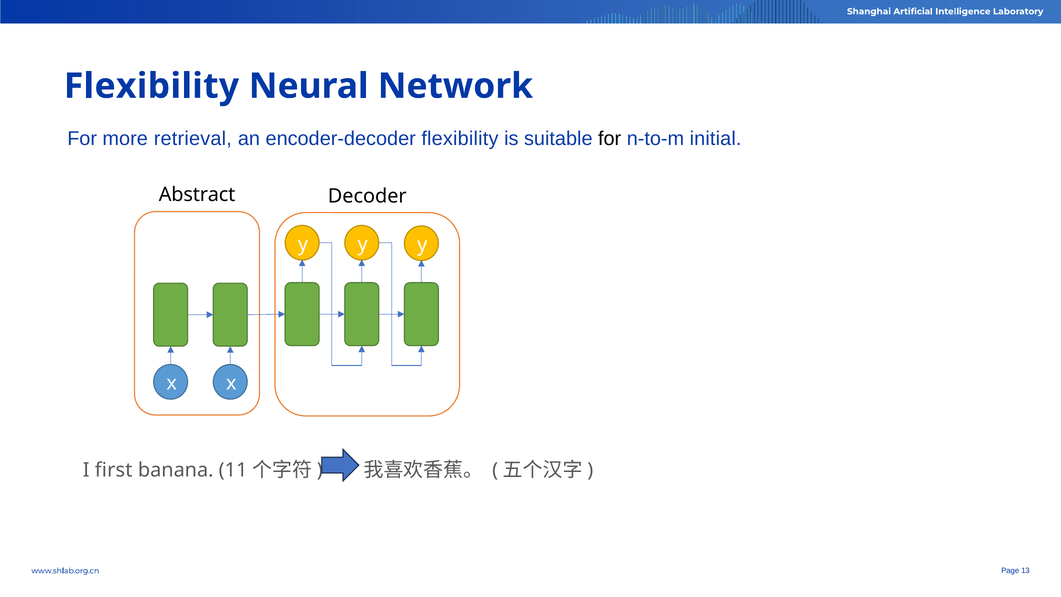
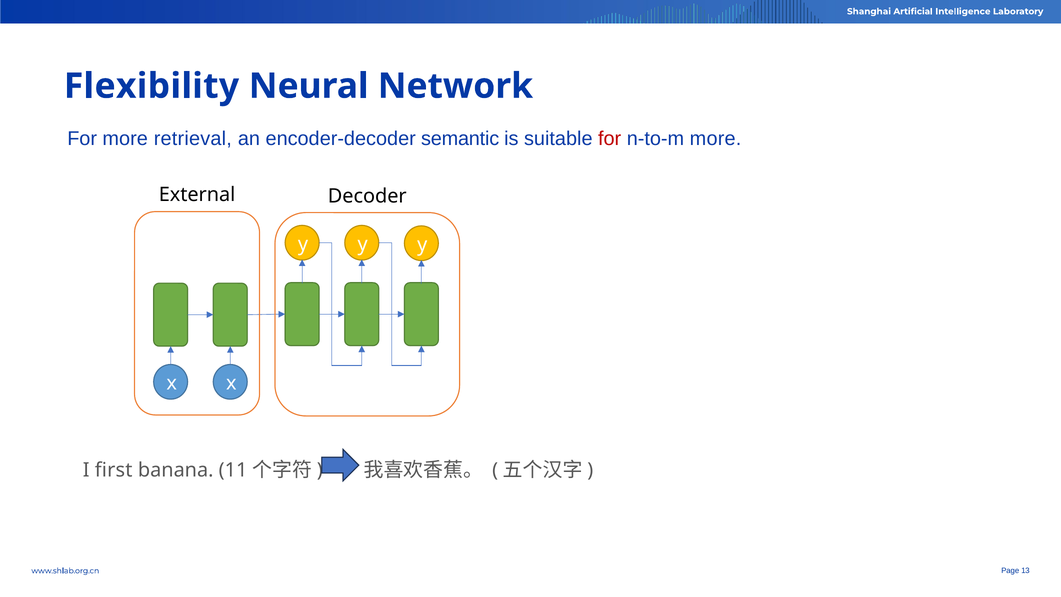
encoder-decoder flexibility: flexibility -> semantic (460, 138)
for colour: black -> red (610, 138)
n-to-m initial: initial -> more (716, 138)
Abstract: Abstract -> External (197, 194)
